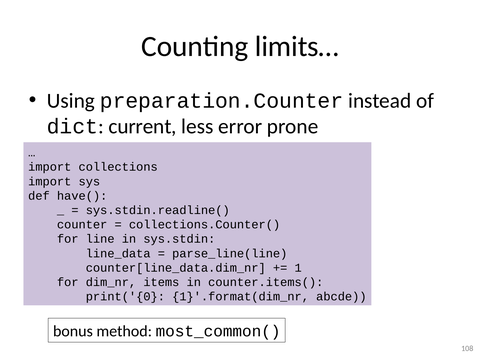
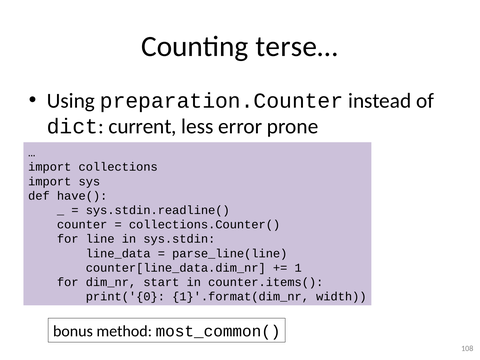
limits…: limits… -> terse… (297, 46)
items: items -> start (161, 282)
abcde: abcde -> width (341, 297)
